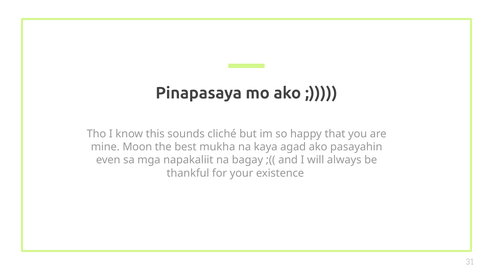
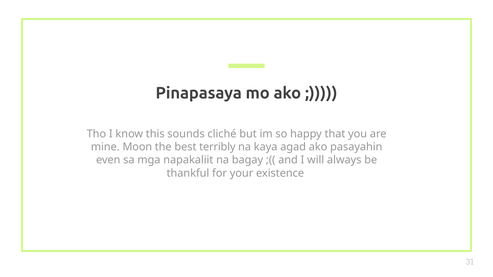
mukha: mukha -> terribly (217, 147)
